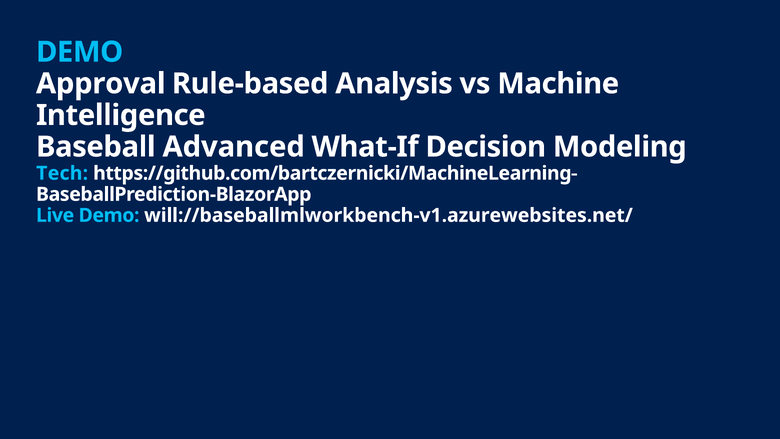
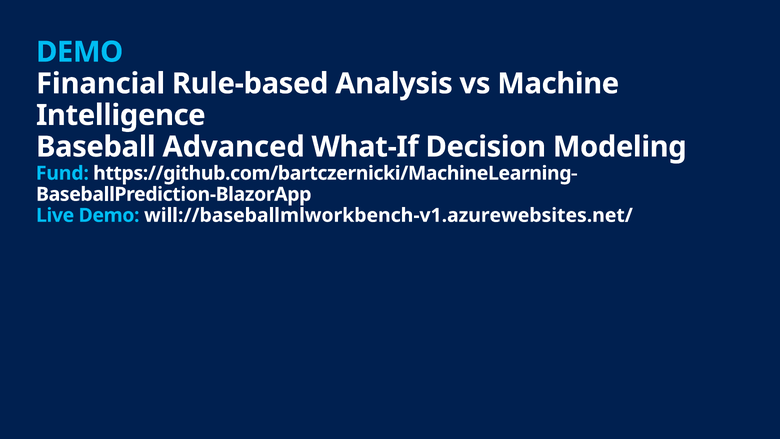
Approval: Approval -> Financial (101, 84)
Tech: Tech -> Fund (62, 173)
